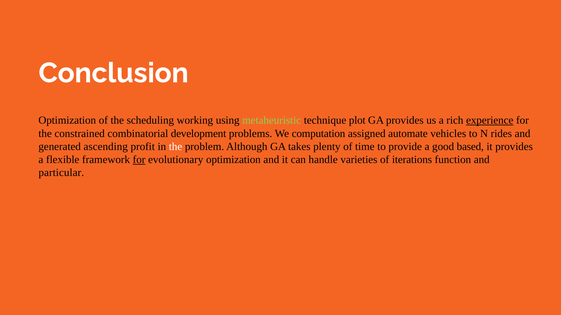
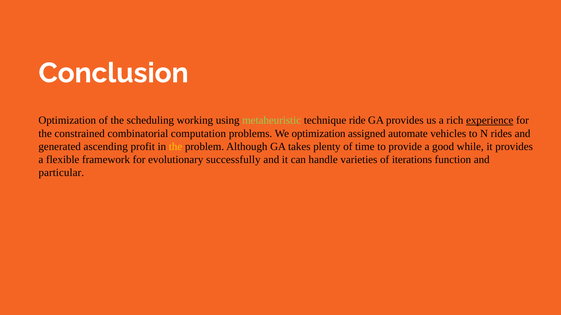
plot: plot -> ride (357, 121)
development: development -> computation (198, 134)
We computation: computation -> optimization (319, 134)
the colour: white -> yellow (176, 147)
based: based -> while (470, 147)
for underline: present -> none (139, 160)
evolutionary optimization: optimization -> successfully (233, 160)
